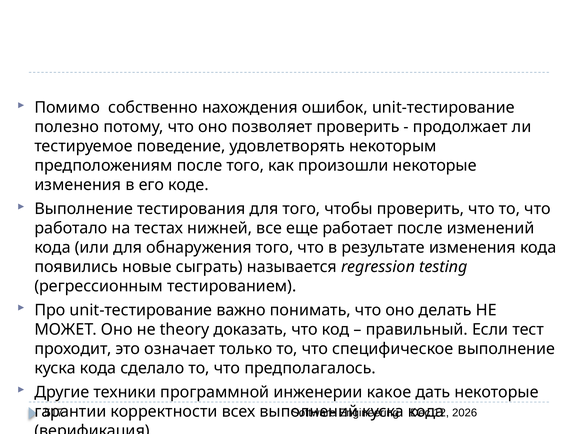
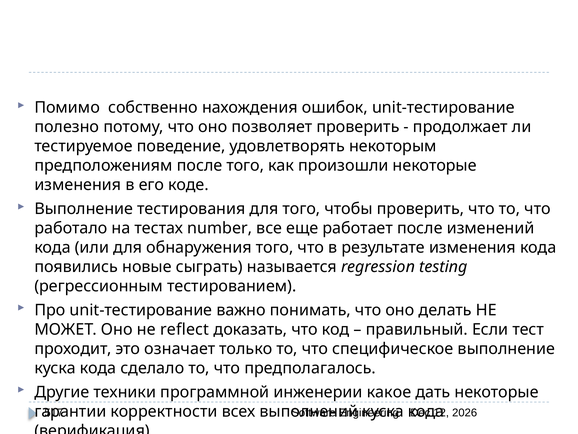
нижней: нижней -> number (220, 228)
theory: theory -> reflect (184, 329)
